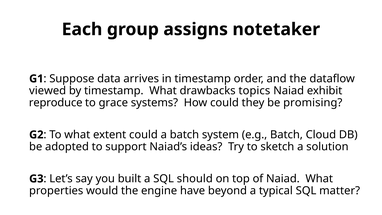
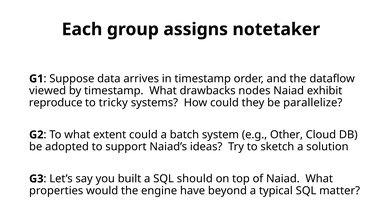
topics: topics -> nodes (254, 91)
grace: grace -> tricky (113, 103)
promising: promising -> parallelize (313, 103)
e.g Batch: Batch -> Other (287, 135)
